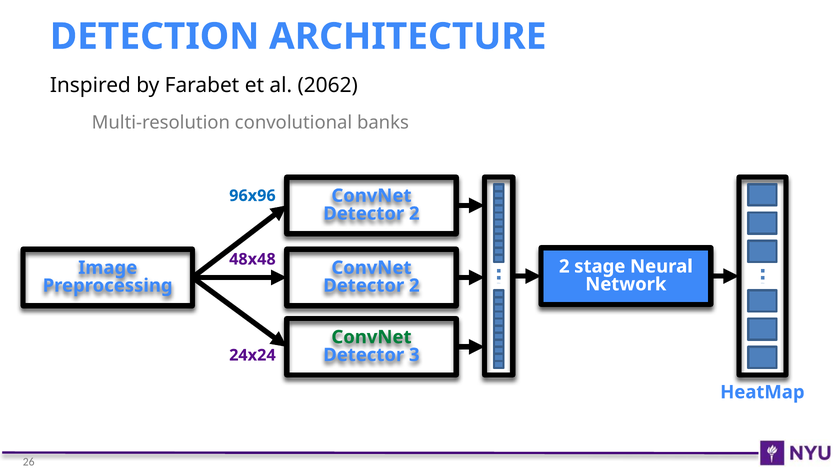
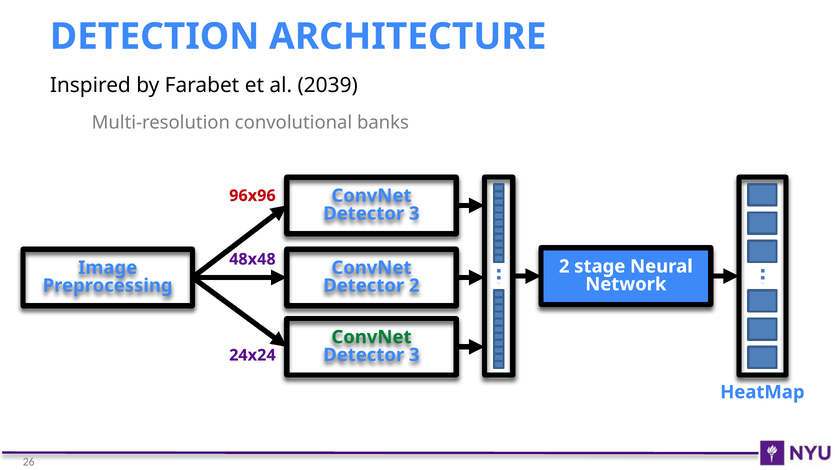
2062: 2062 -> 2039 (328, 85)
96x96 colour: blue -> red (252, 196)
2: 2 -> 3 (414, 213)
